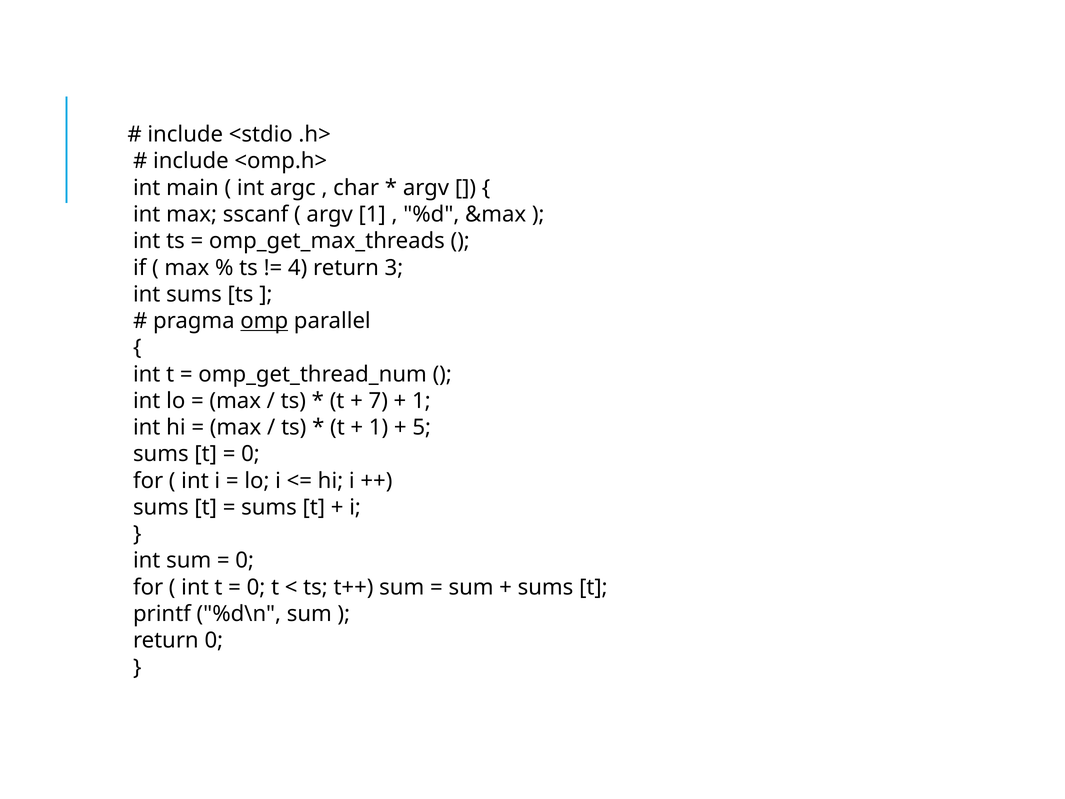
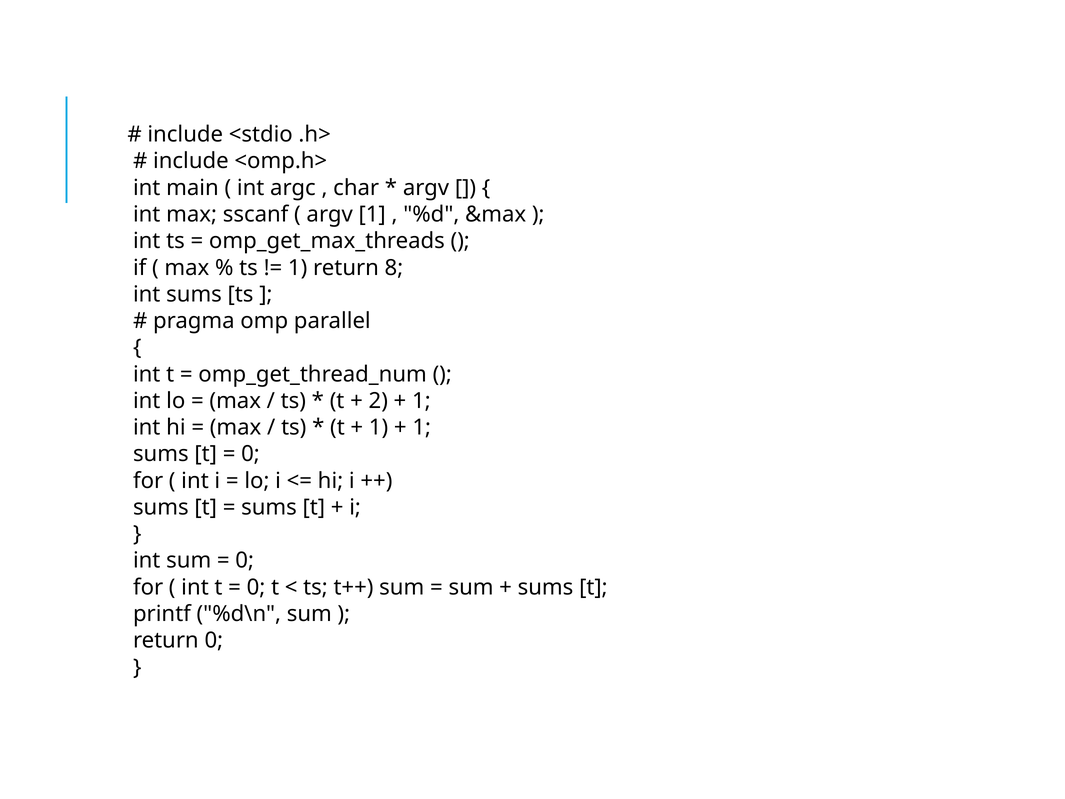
4: 4 -> 1 (298, 268)
3: 3 -> 8 (394, 268)
omp underline: present -> none (264, 321)
7: 7 -> 2 (378, 401)
5: 5 -> 1 (422, 427)
